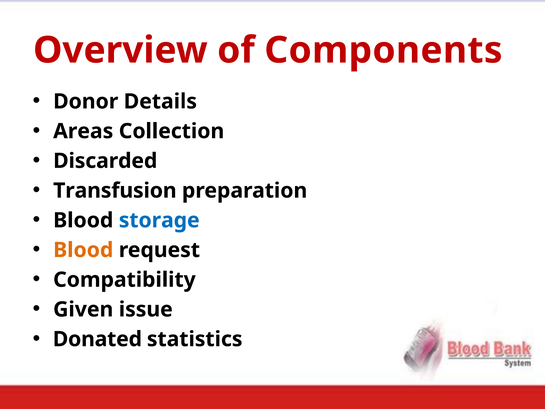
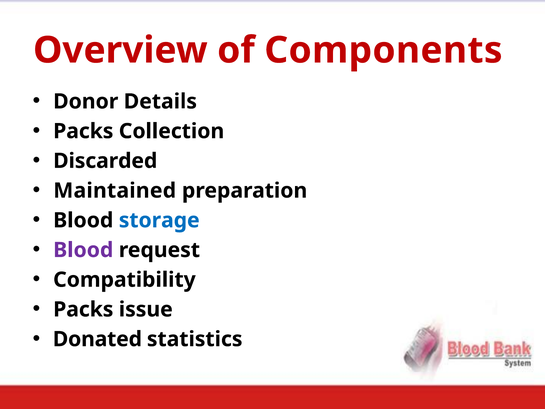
Areas: Areas -> Packs (83, 131)
Transfusion: Transfusion -> Maintained (115, 191)
Blood colour: orange -> purple (83, 250)
Given: Given -> Packs (83, 309)
